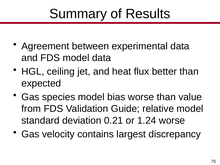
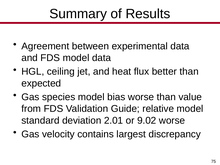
0.21: 0.21 -> 2.01 (114, 120)
1.24: 1.24 -> 9.02 (147, 120)
